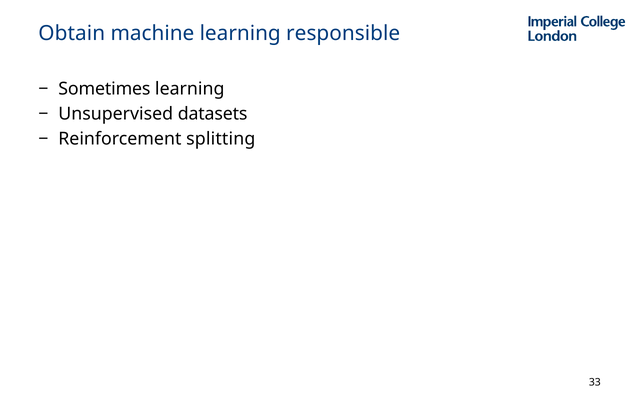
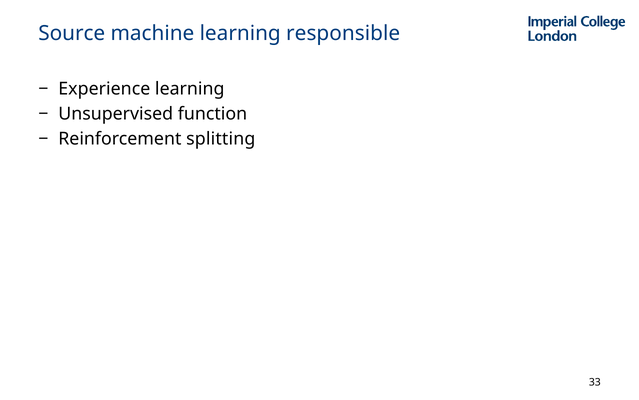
Obtain: Obtain -> Source (72, 33)
Sometimes: Sometimes -> Experience (104, 89)
datasets: datasets -> function (212, 114)
